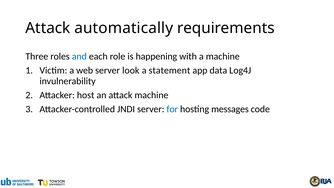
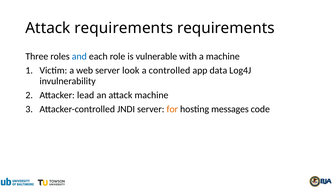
Attack automatically: automatically -> requirements (124, 28)
happening: happening -> vulnerable (156, 56)
statement: statement -> controlled (169, 70)
host: host -> lead (86, 95)
for colour: blue -> orange (172, 109)
